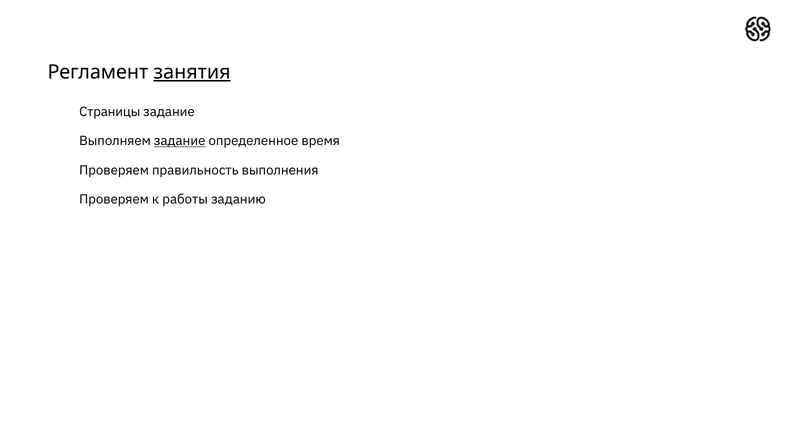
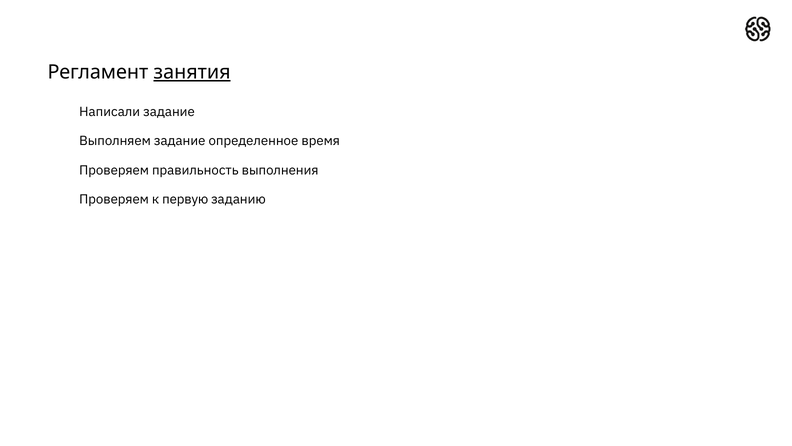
Страницы: Страницы -> Написали (110, 112)
задание underline: present -> none (180, 141)
работы: работы -> первую (185, 199)
